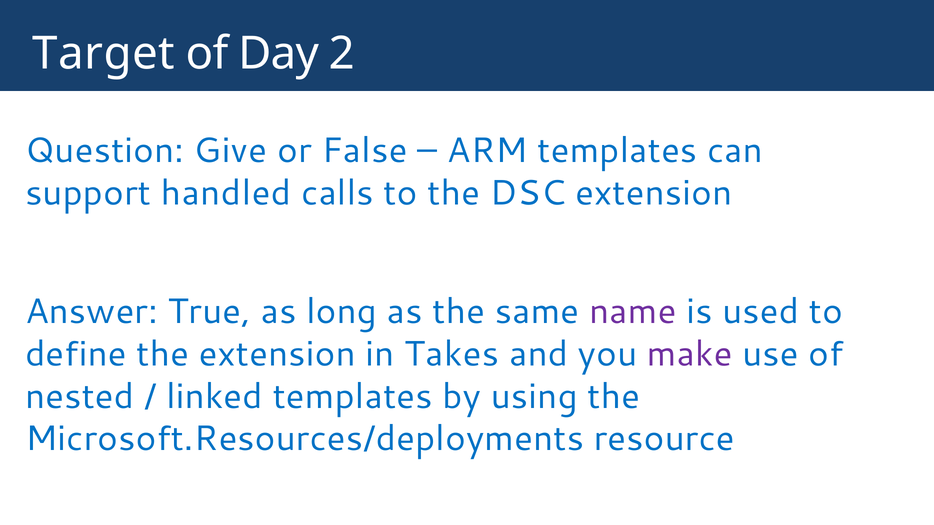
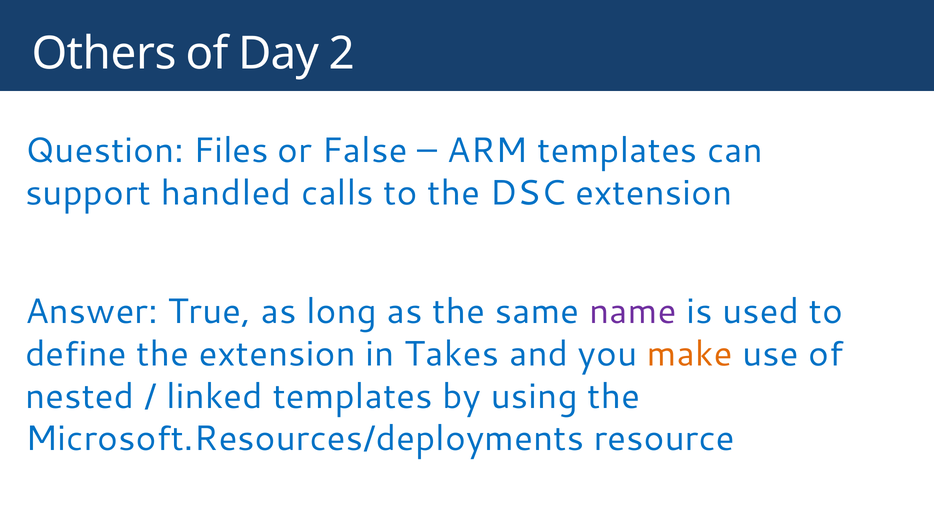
Target: Target -> Others (104, 53)
Give: Give -> Files (231, 151)
make colour: purple -> orange (690, 354)
